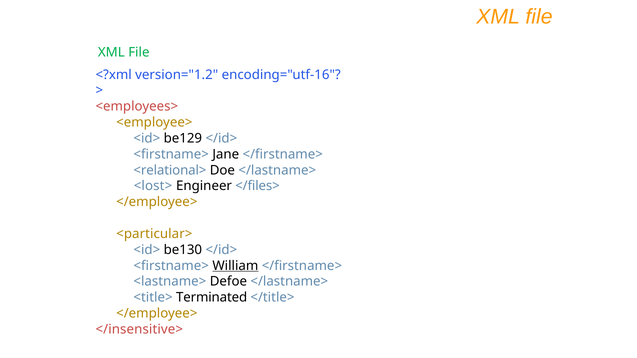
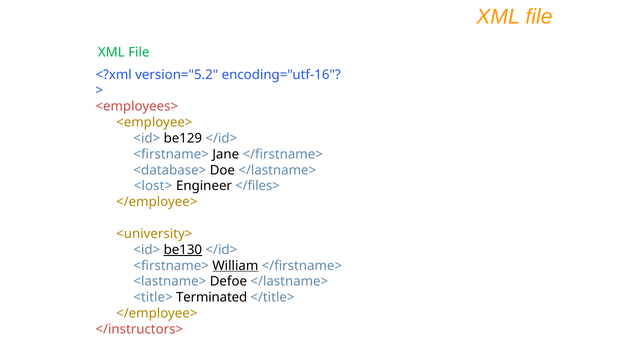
version="1.2: version="1.2 -> version="5.2 (177, 75)
<relational>: <relational> -> <database> (170, 170)
<particular>: <particular> -> <university> (154, 234)
be130 underline: none -> present (183, 250)
</insensitive>: </insensitive> -> </instructors> (139, 330)
